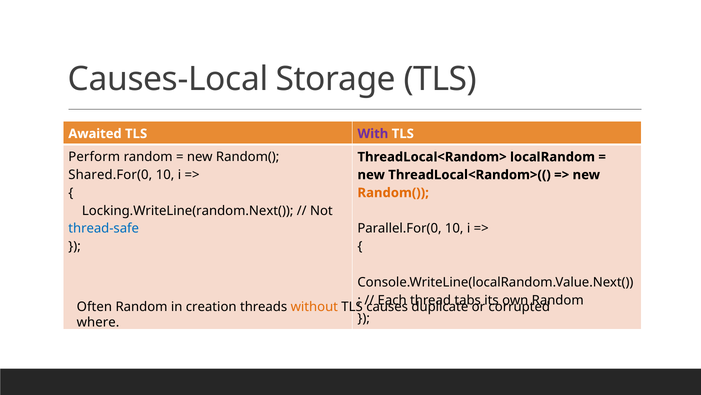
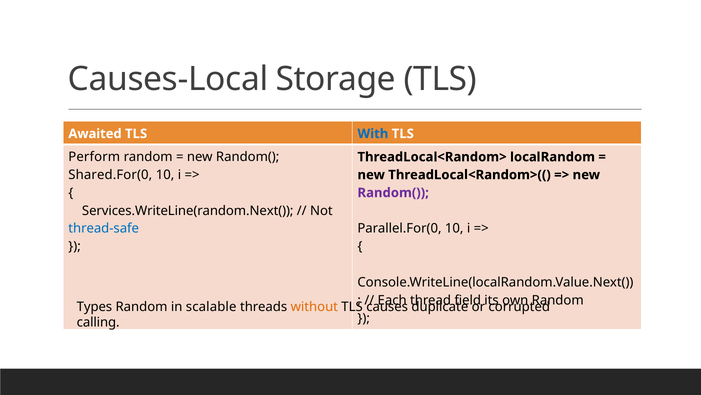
With colour: purple -> blue (373, 134)
Random( colour: orange -> purple (393, 192)
Locking.WriteLine(random.Next(: Locking.WriteLine(random.Next( -> Services.WriteLine(random.Next( (188, 210)
tabs: tabs -> field (468, 300)
Often: Often -> Types (94, 306)
creation: creation -> scalable (211, 306)
where: where -> calling (98, 322)
